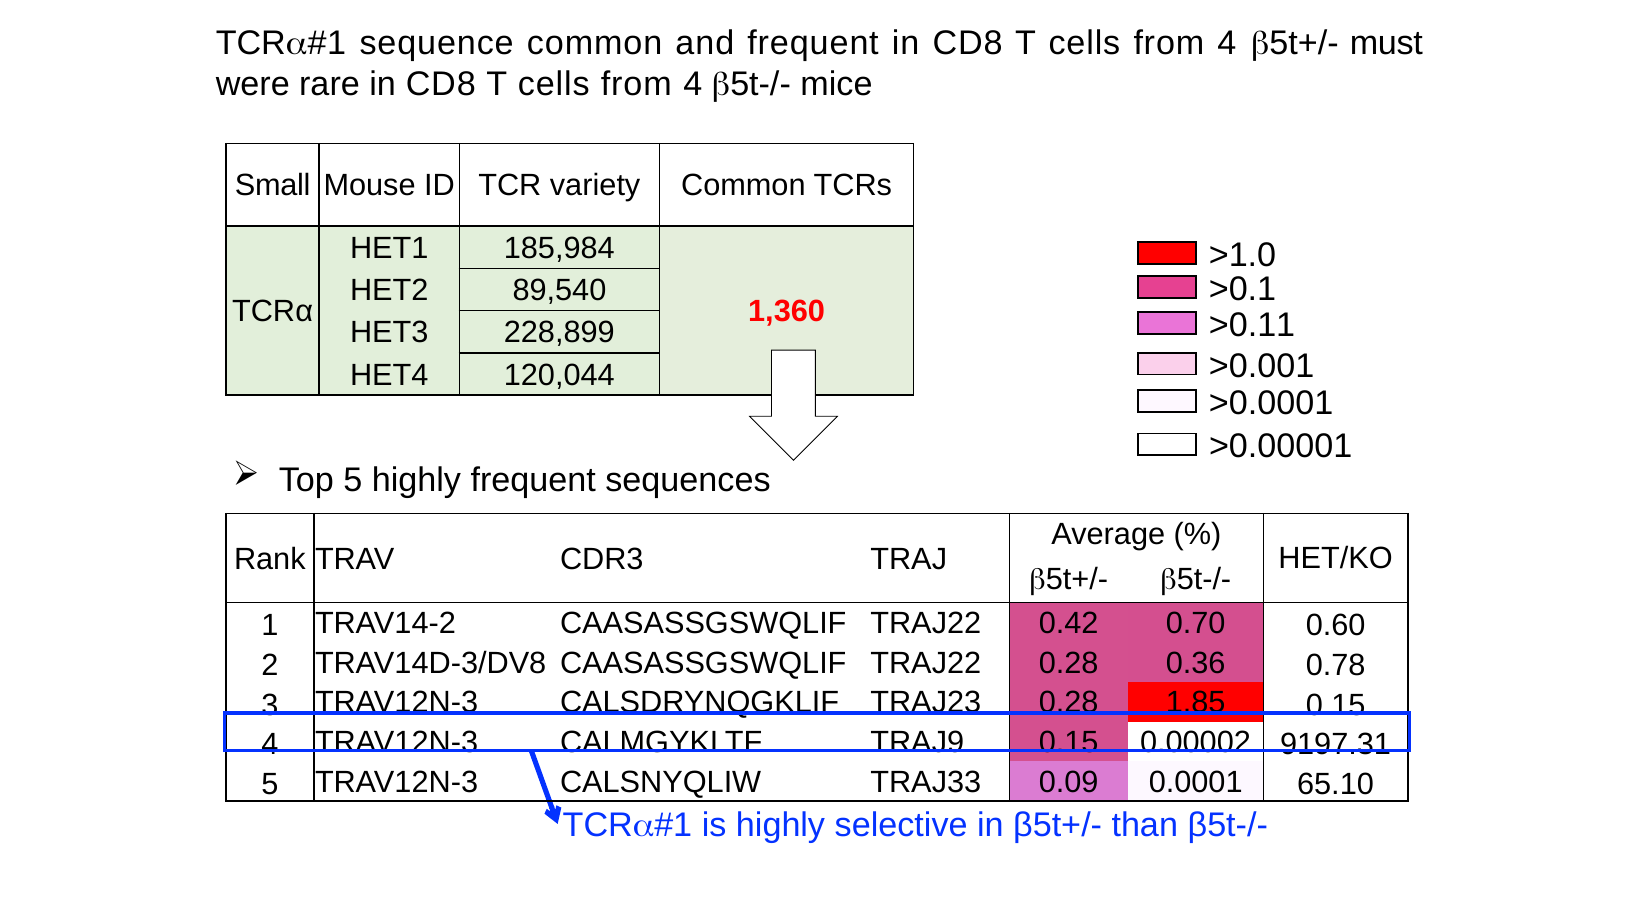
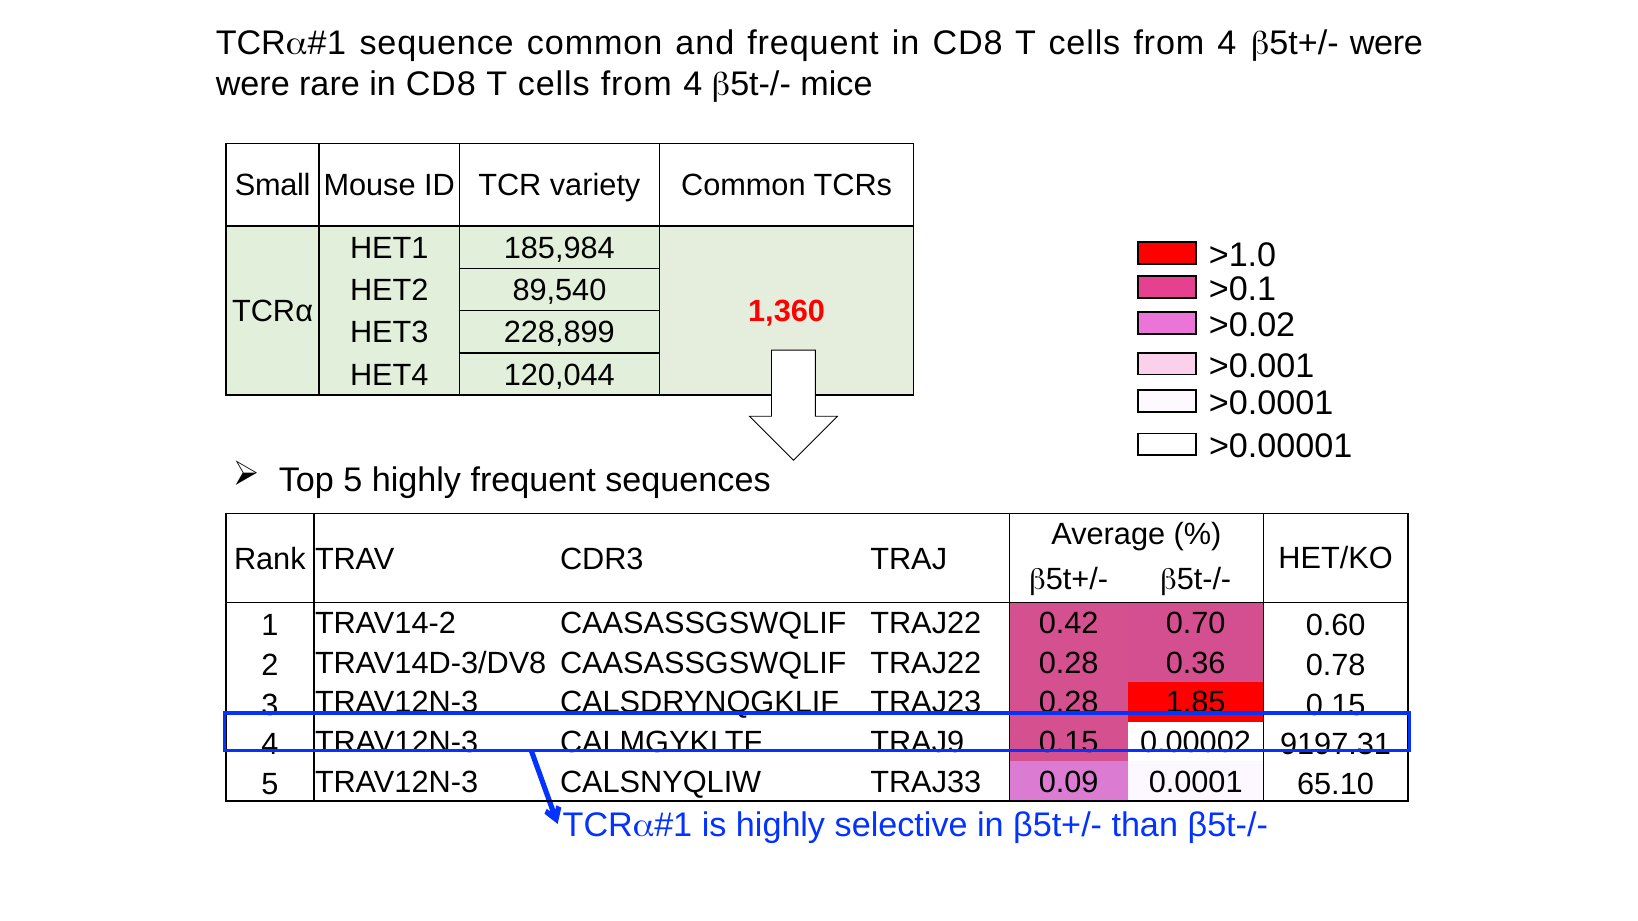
must: must -> were (1386, 43)
>0.11: >0.11 -> >0.02 (1252, 325)
